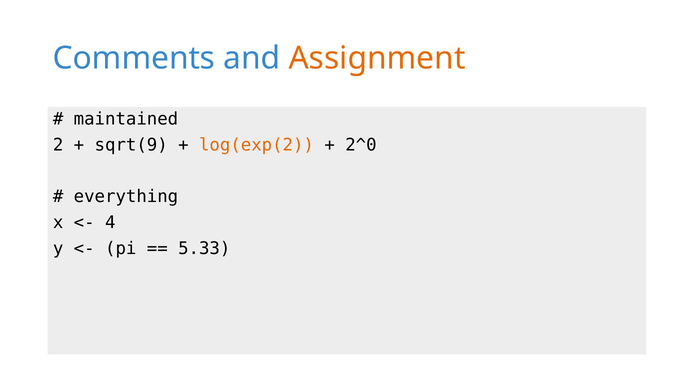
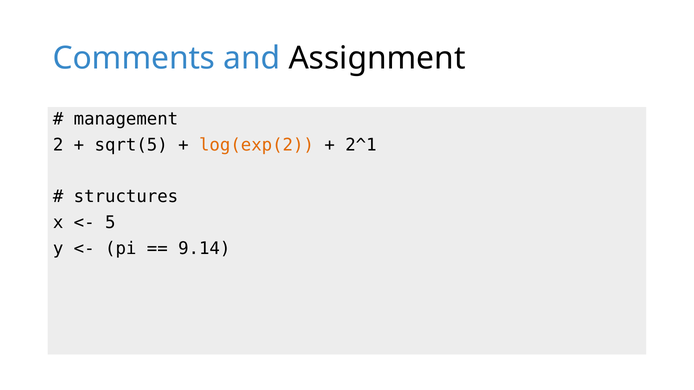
Assignment colour: orange -> black (377, 58)
maintained: maintained -> management (126, 119)
sqrt(9: sqrt(9 -> sqrt(5 (131, 145)
2^0: 2^0 -> 2^1 (361, 145)
everything: everything -> structures (126, 197)
4: 4 -> 5 (110, 223)
5.33: 5.33 -> 9.14 (204, 249)
